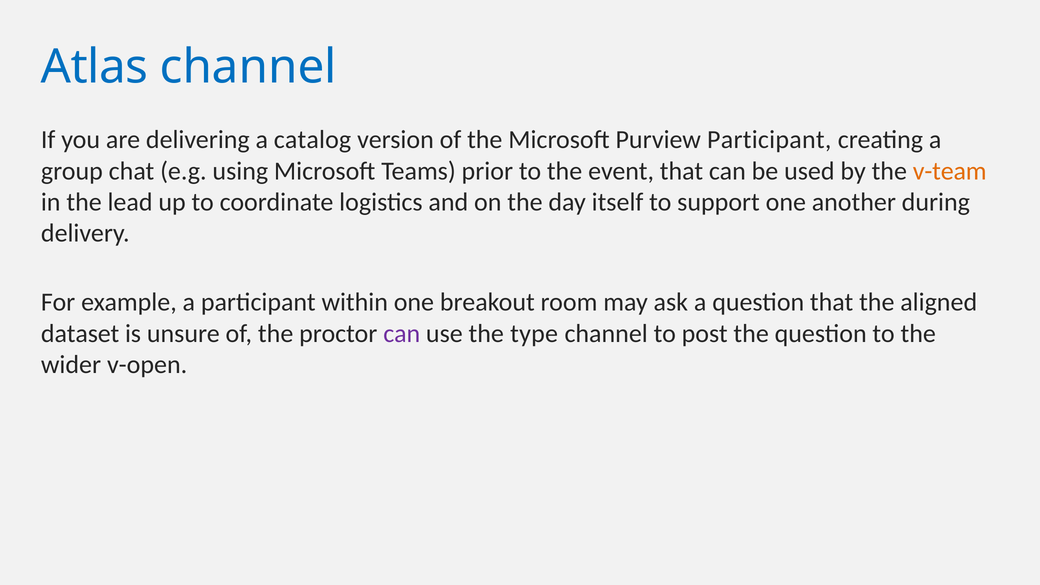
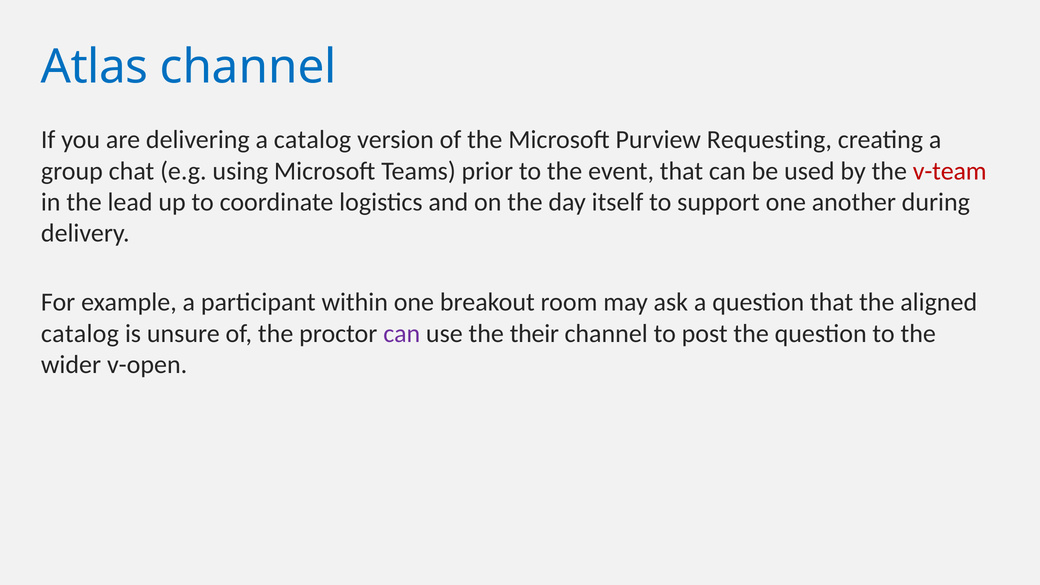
Purview Participant: Participant -> Requesting (769, 140)
v-team colour: orange -> red (950, 171)
dataset: dataset -> catalog (80, 333)
type: type -> their (534, 333)
